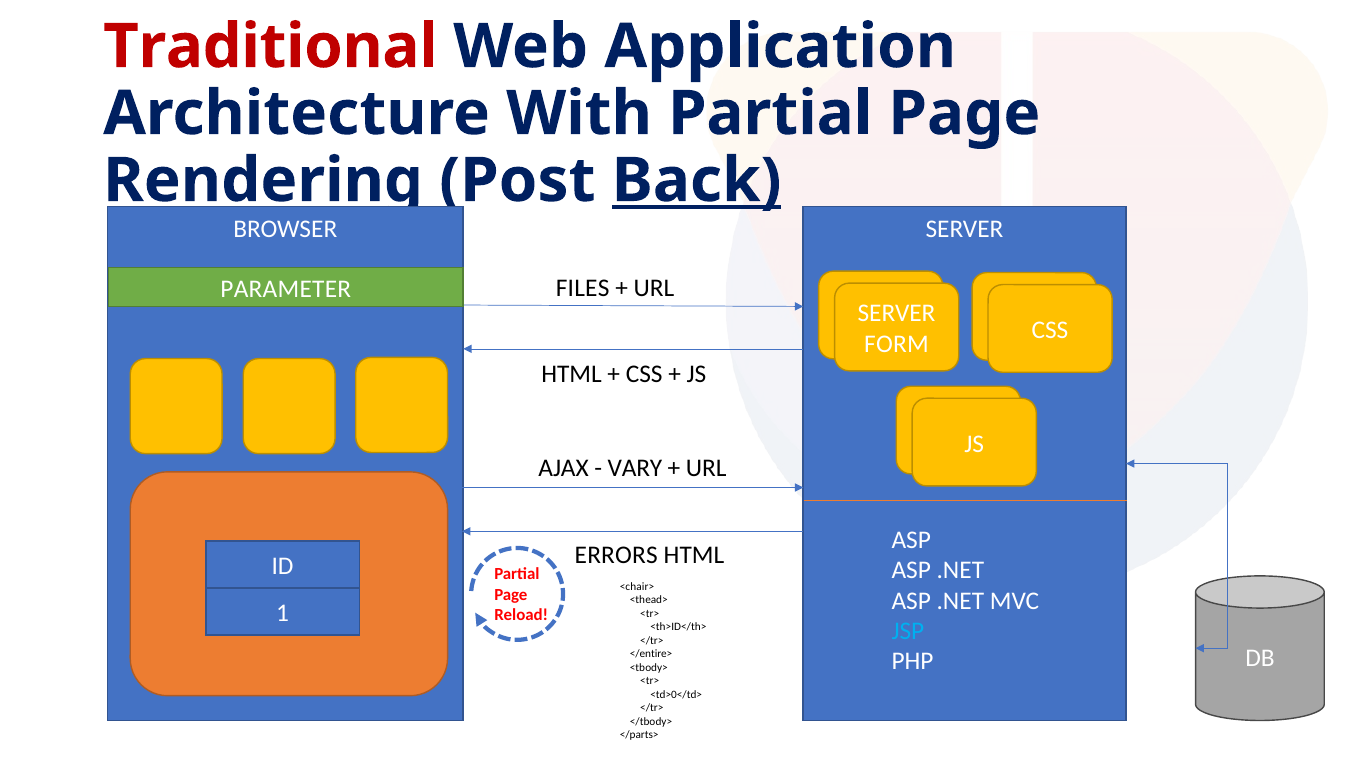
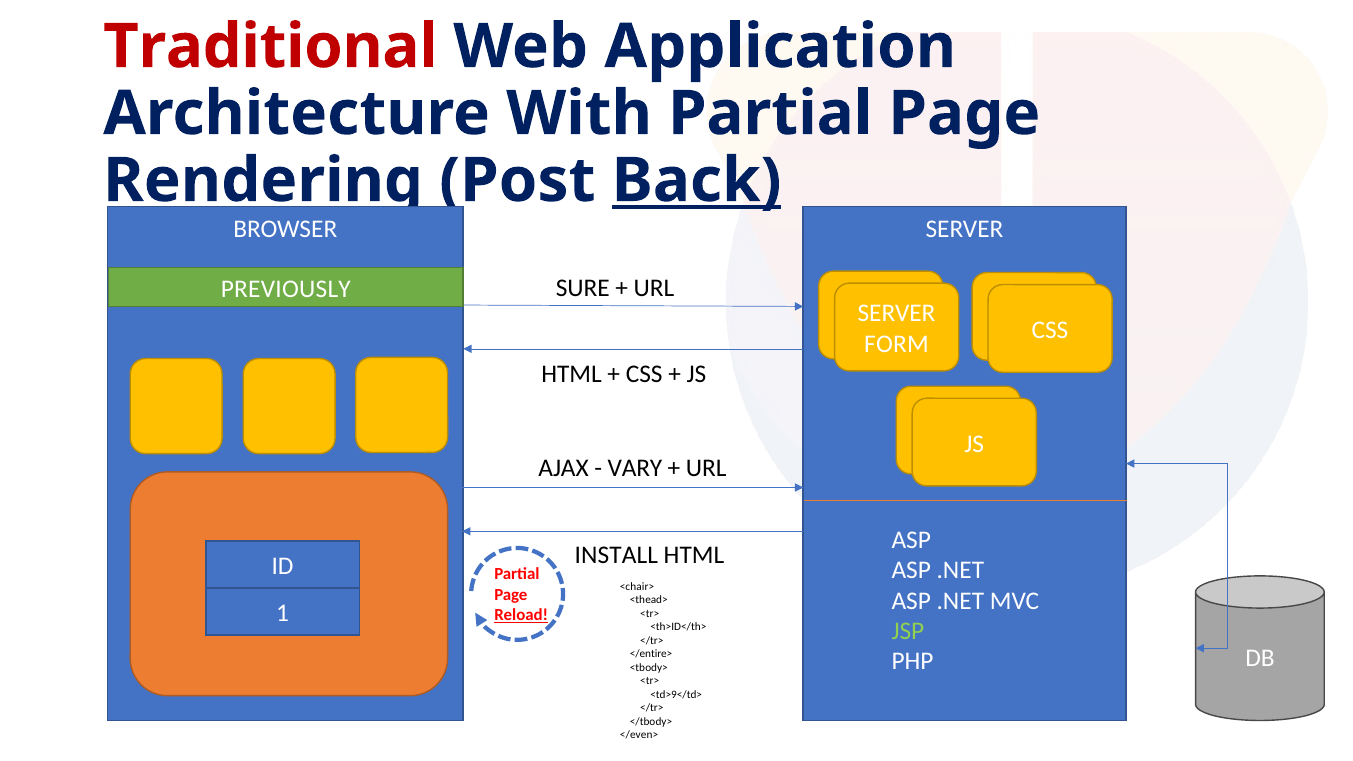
FILES: FILES -> SURE (583, 288)
PARAMETER: PARAMETER -> PREVIOUSLY (286, 289)
ERRORS: ERRORS -> INSTALL (616, 555)
Reload underline: none -> present (521, 615)
JSP colour: light blue -> light green (908, 631)
<td>0</td>: <td>0</td> -> <td>9</td> (676, 694)
</parts>: </parts> -> </even> (639, 735)
